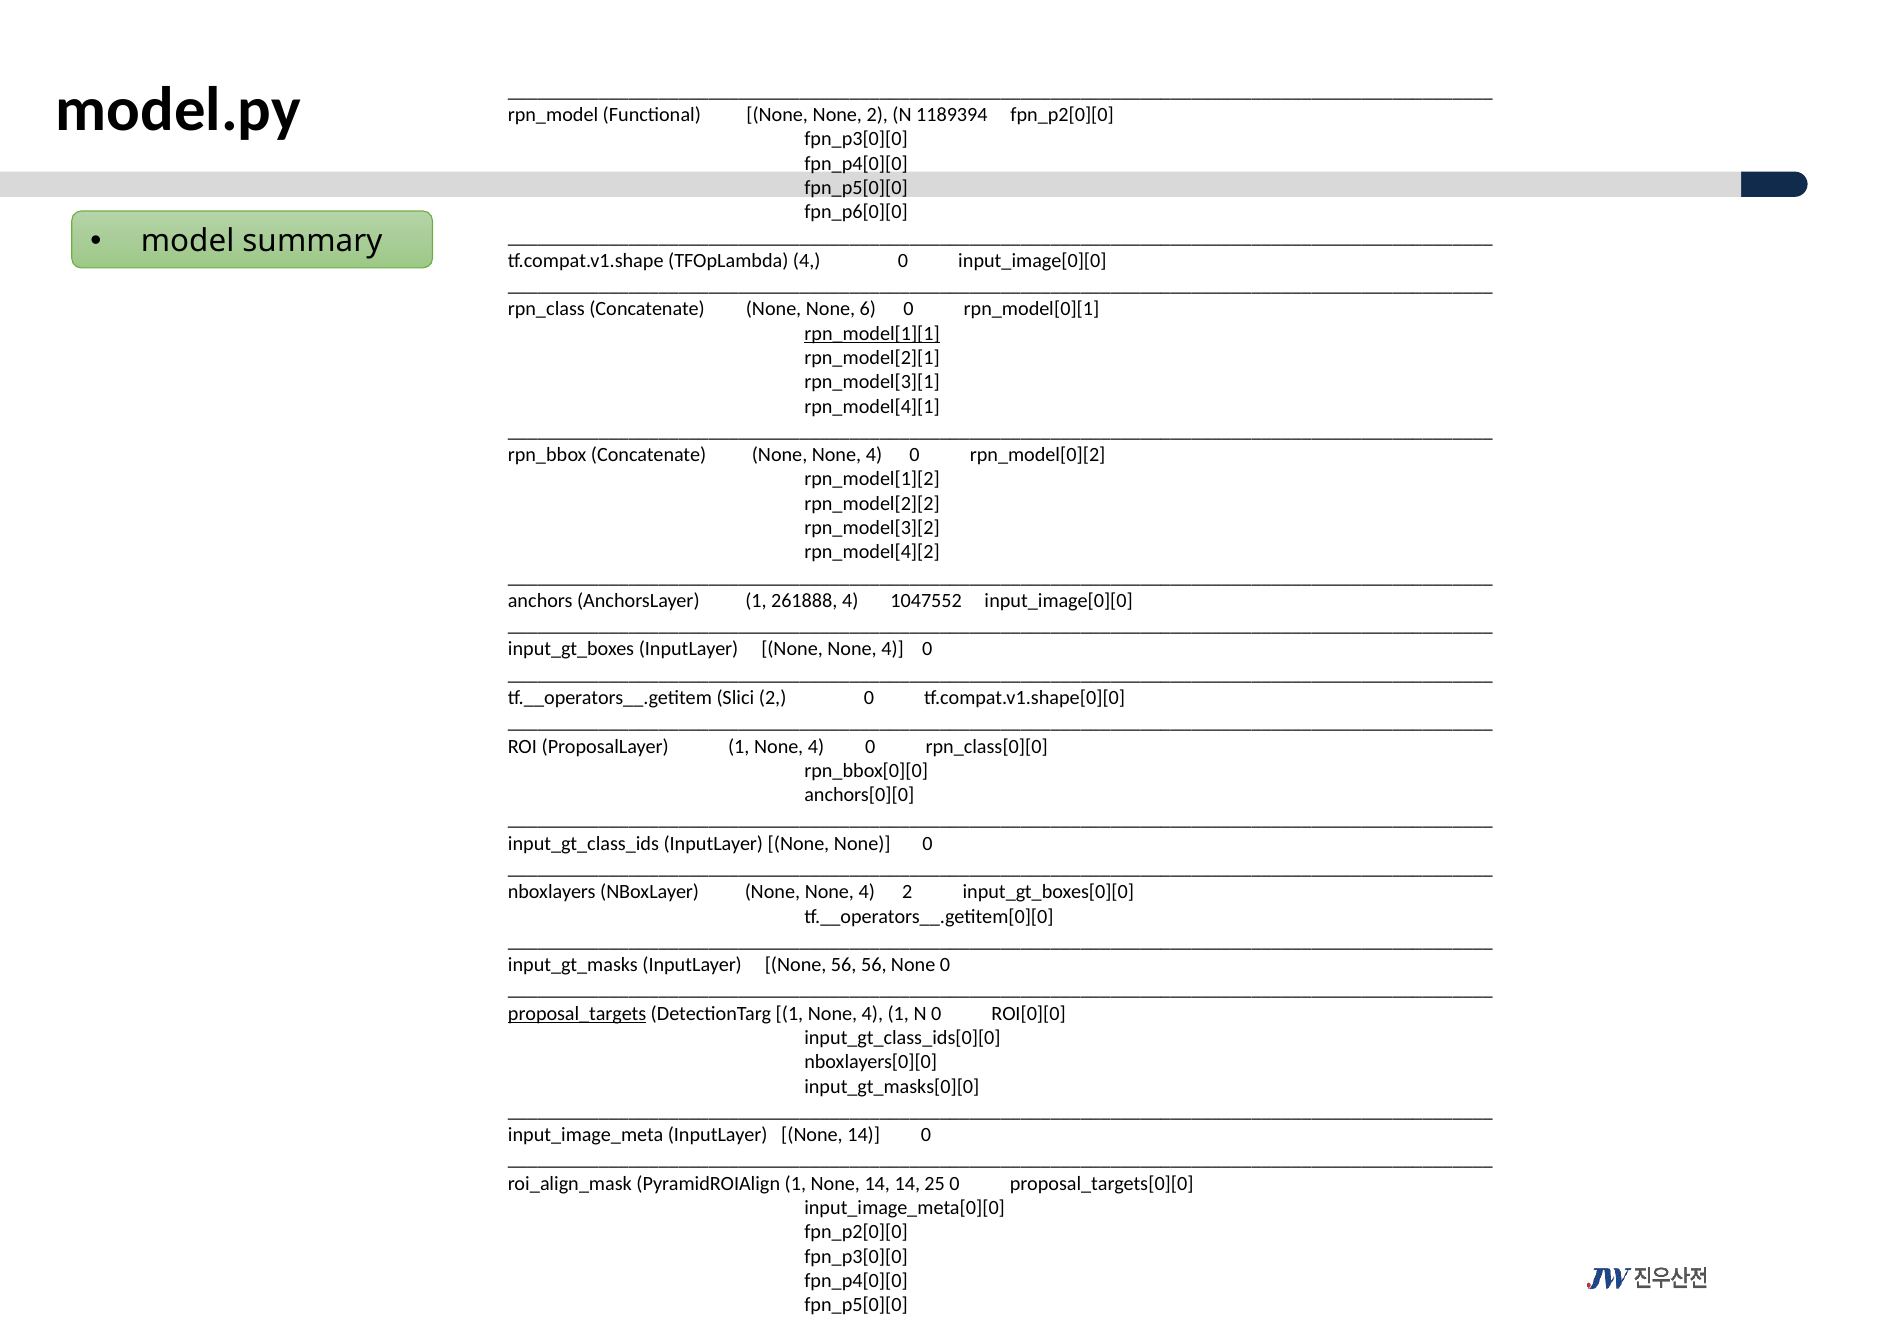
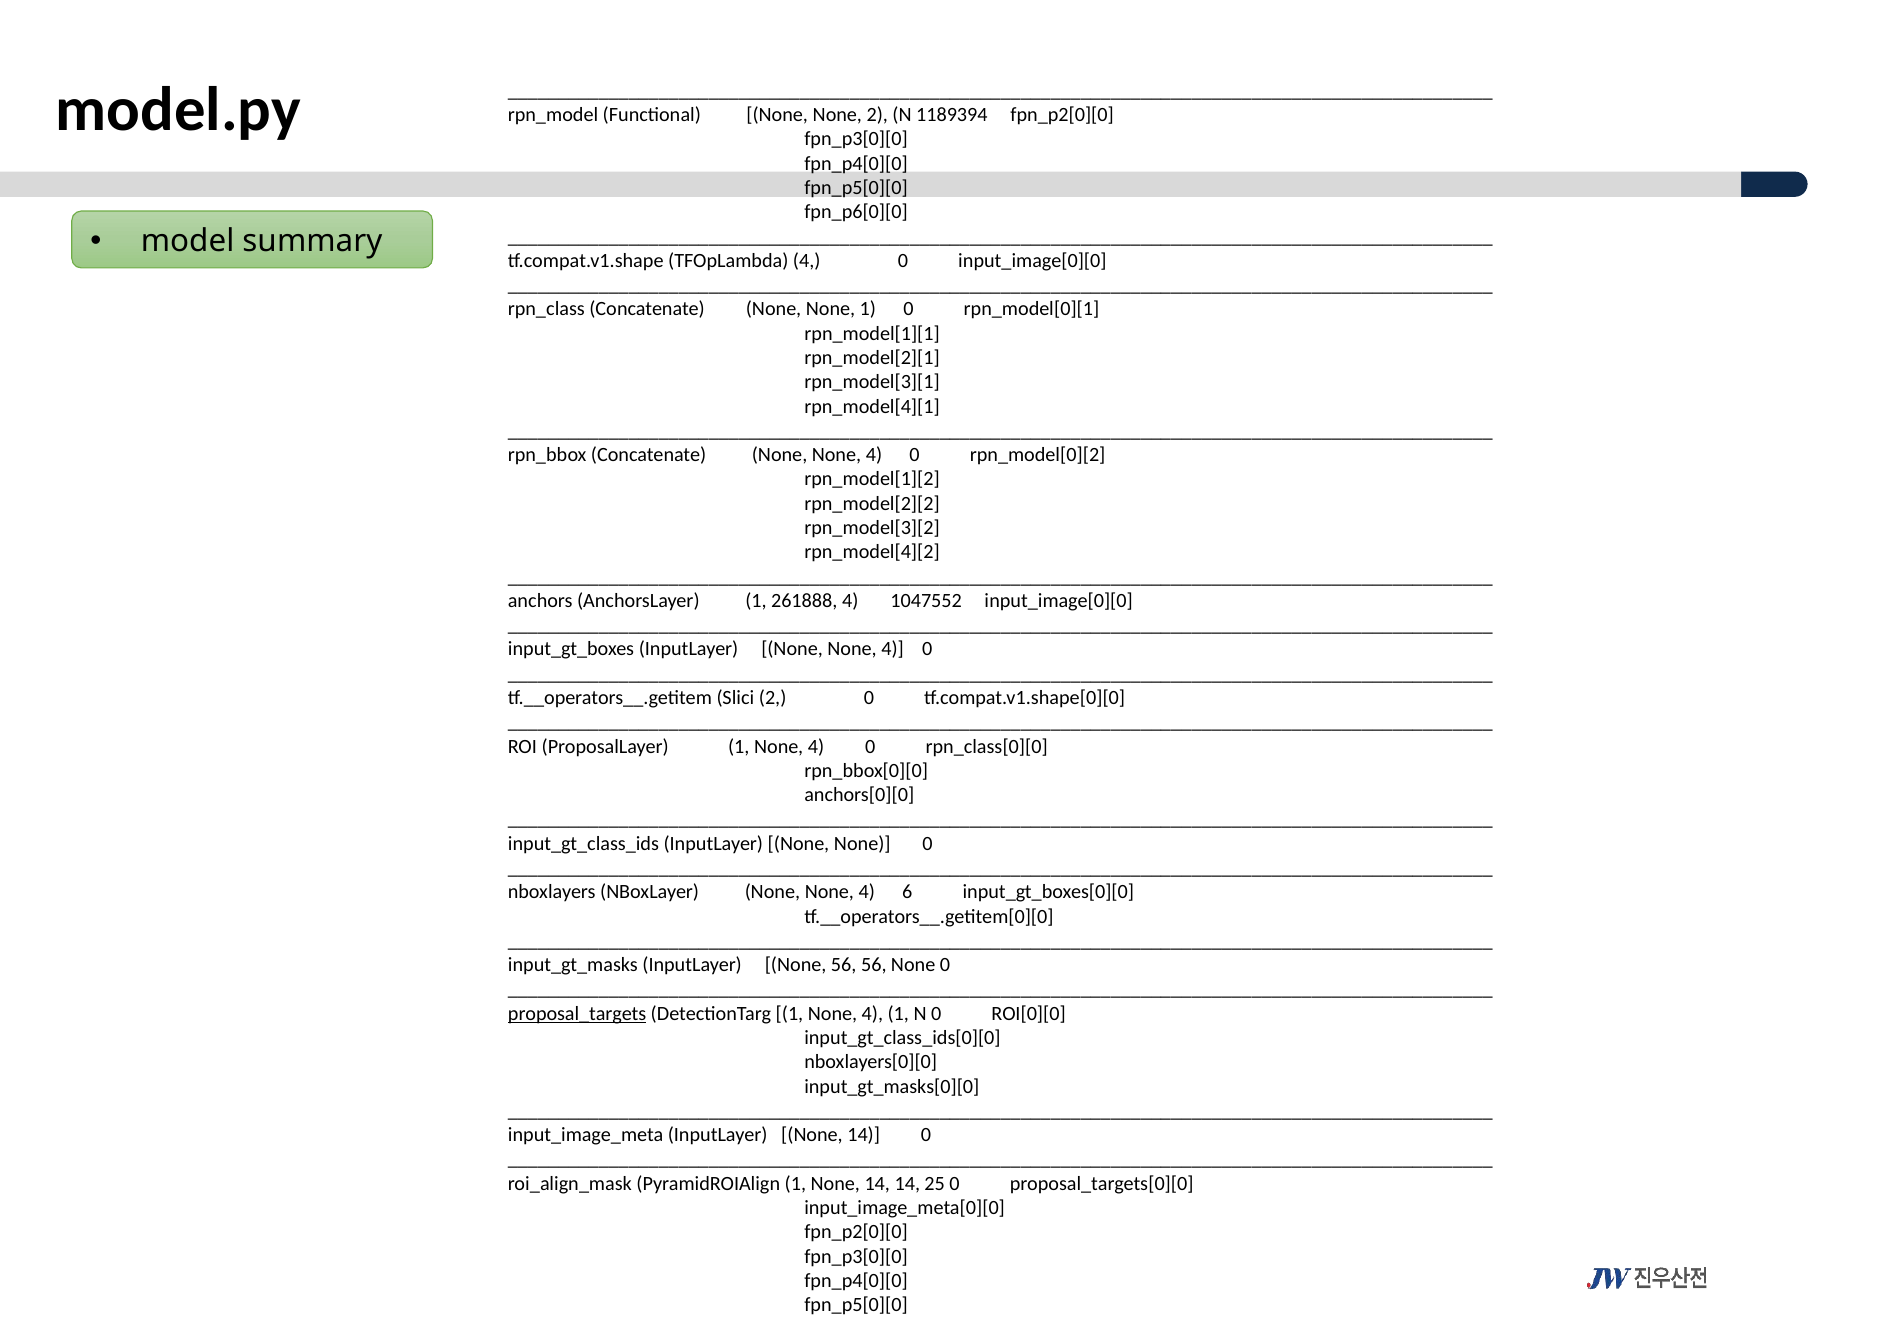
None 6: 6 -> 1 (868, 309)
rpn_model[1][1 underline: present -> none (872, 333)
4 2: 2 -> 6 (907, 892)
